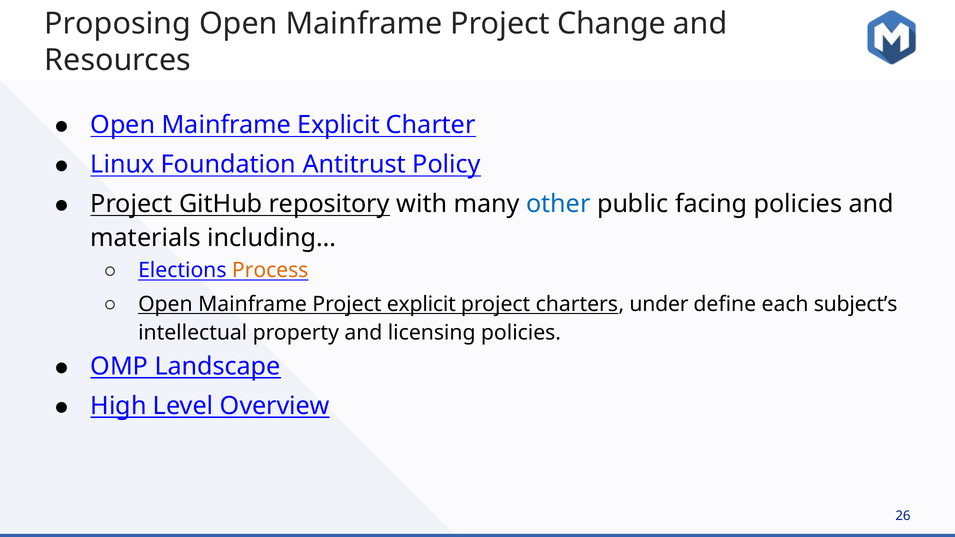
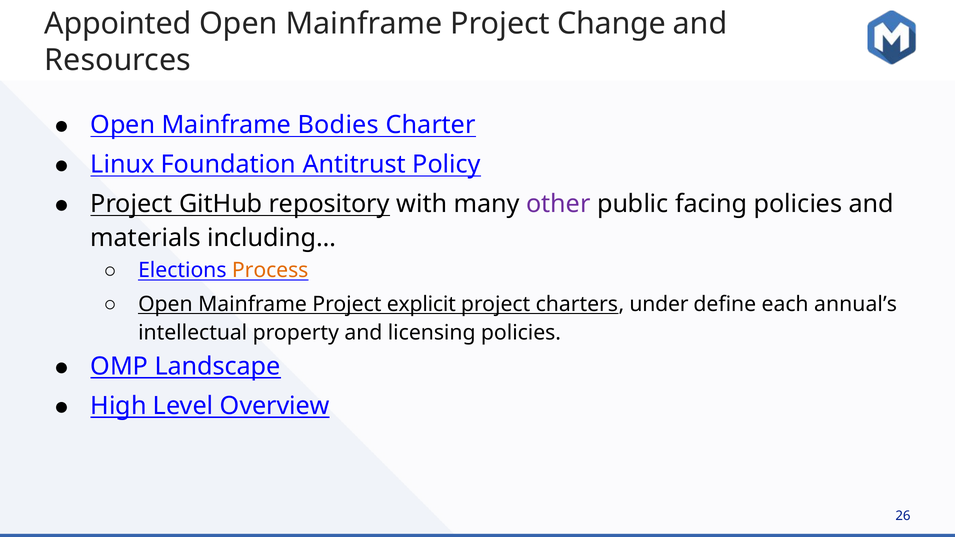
Proposing: Proposing -> Appointed (118, 24)
Mainframe Explicit: Explicit -> Bodies (338, 125)
other colour: blue -> purple (558, 204)
subject’s: subject’s -> annual’s (856, 304)
